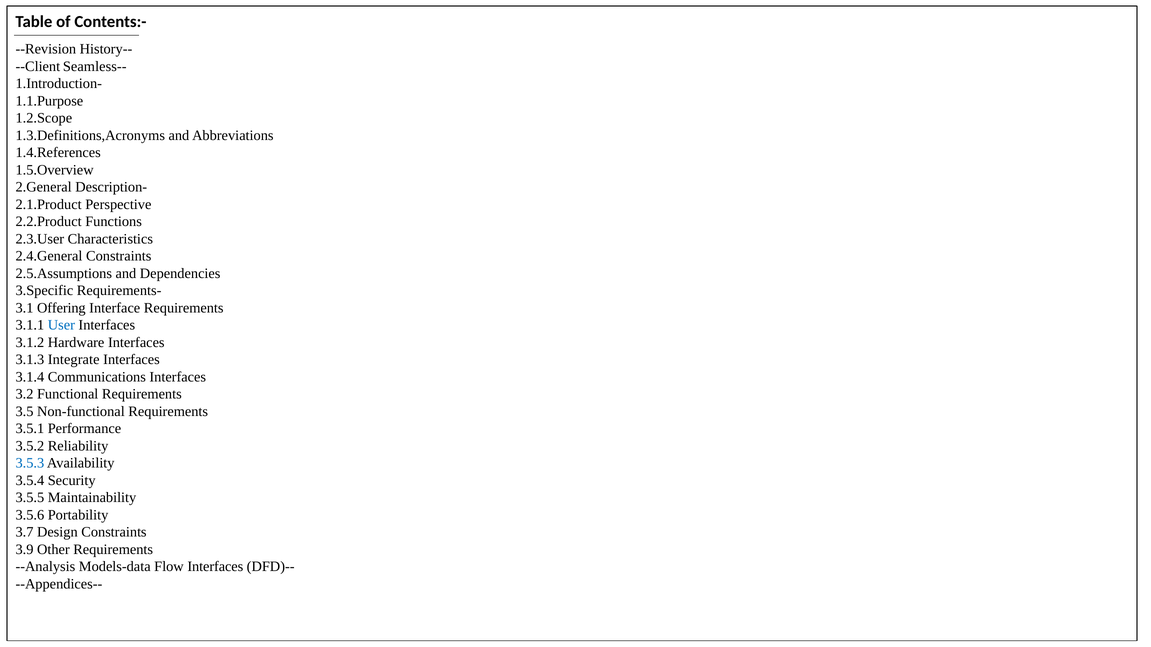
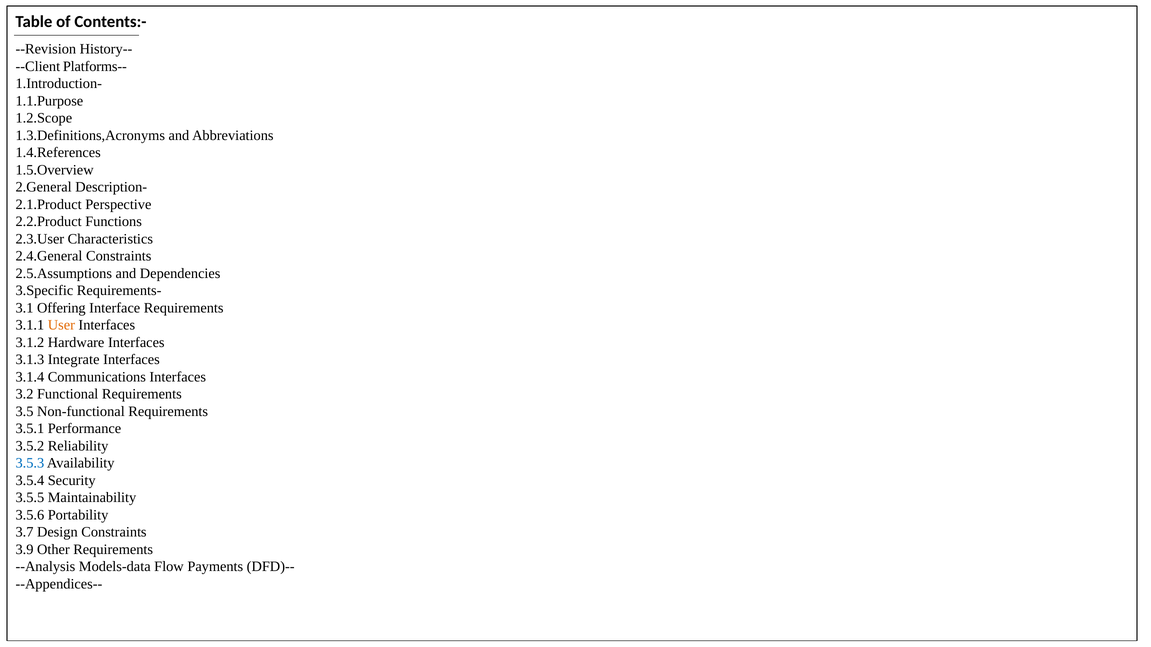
Seamless--: Seamless-- -> Platforms-- (95, 66)
User colour: blue -> orange (61, 325)
Flow Interfaces: Interfaces -> Payments (215, 567)
